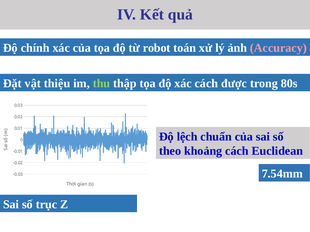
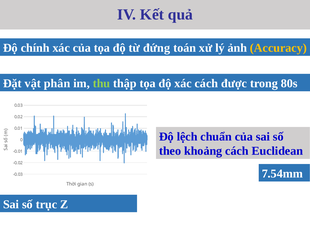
robot: robot -> đứng (157, 48)
Accuracy colour: pink -> yellow (278, 48)
thiệu: thiệu -> phân (57, 84)
